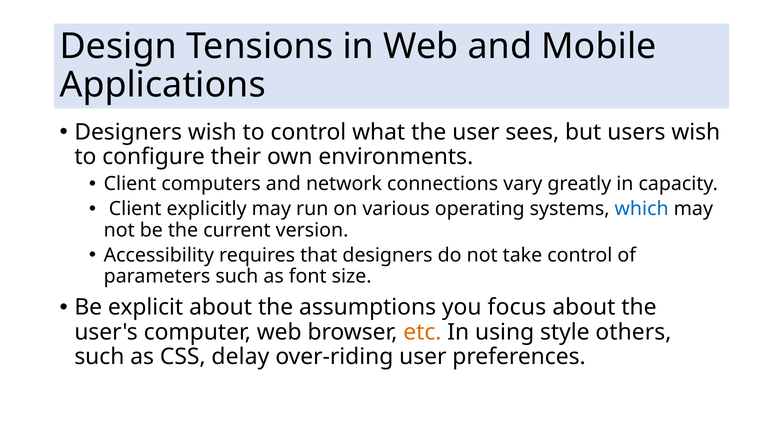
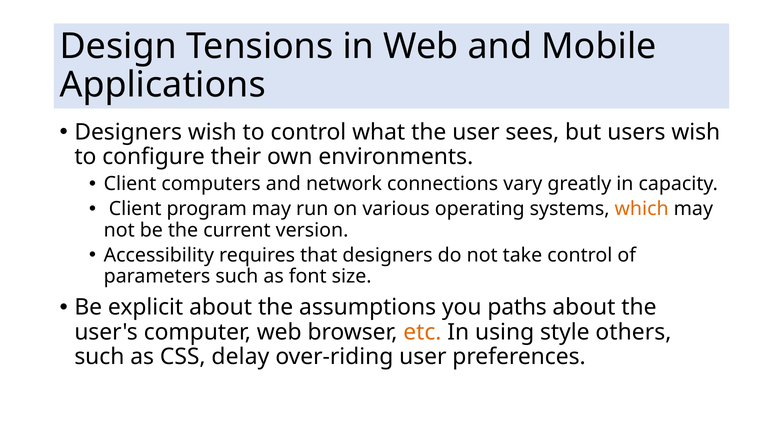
explicitly: explicitly -> program (207, 209)
which colour: blue -> orange (642, 209)
focus: focus -> paths (517, 308)
